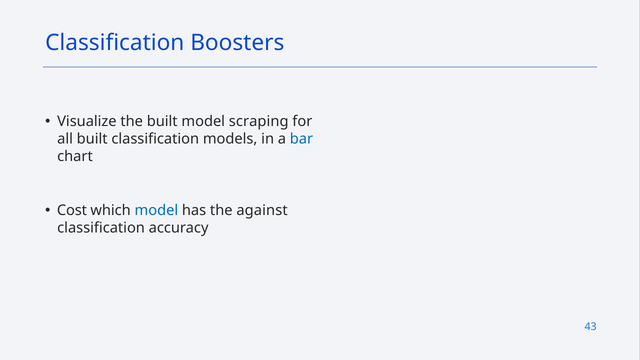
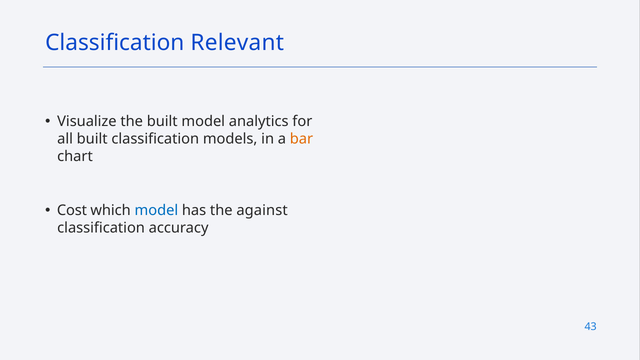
Boosters: Boosters -> Relevant (237, 43)
scraping: scraping -> analytics (259, 122)
bar colour: blue -> orange (301, 139)
